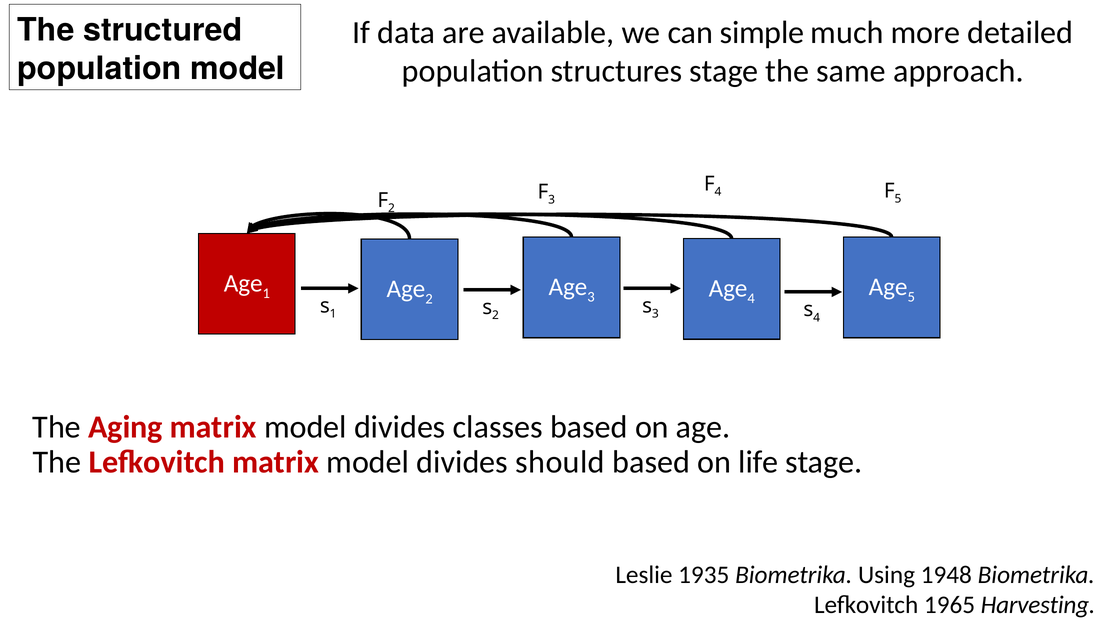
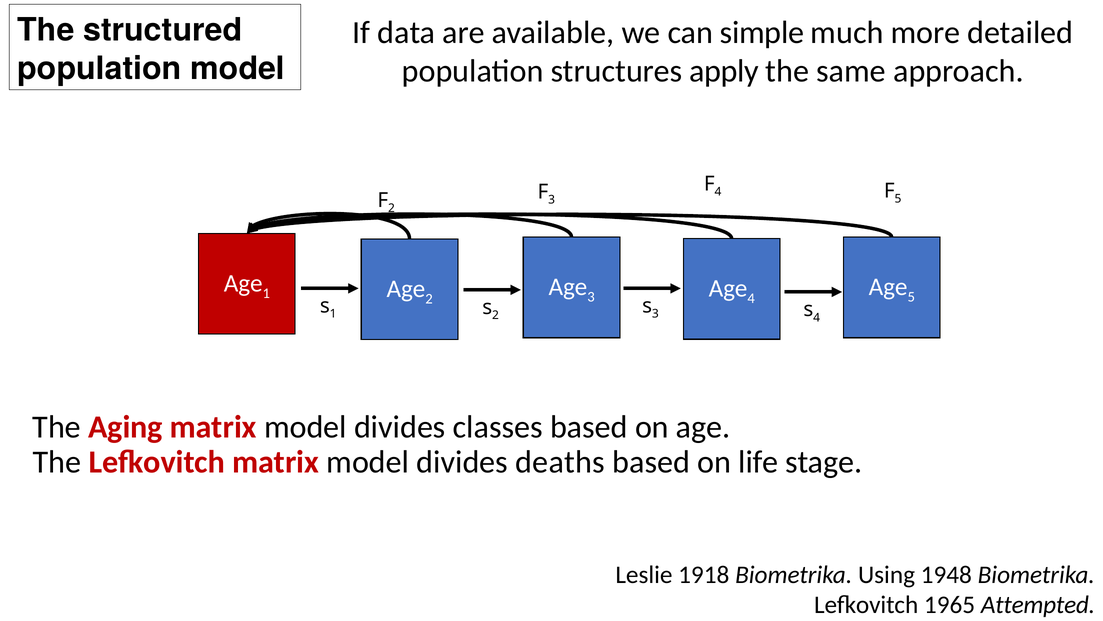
structures stage: stage -> apply (724, 71)
should: should -> deaths (560, 462)
1935: 1935 -> 1918 (704, 574)
Harvesting: Harvesting -> Attempted (1038, 605)
